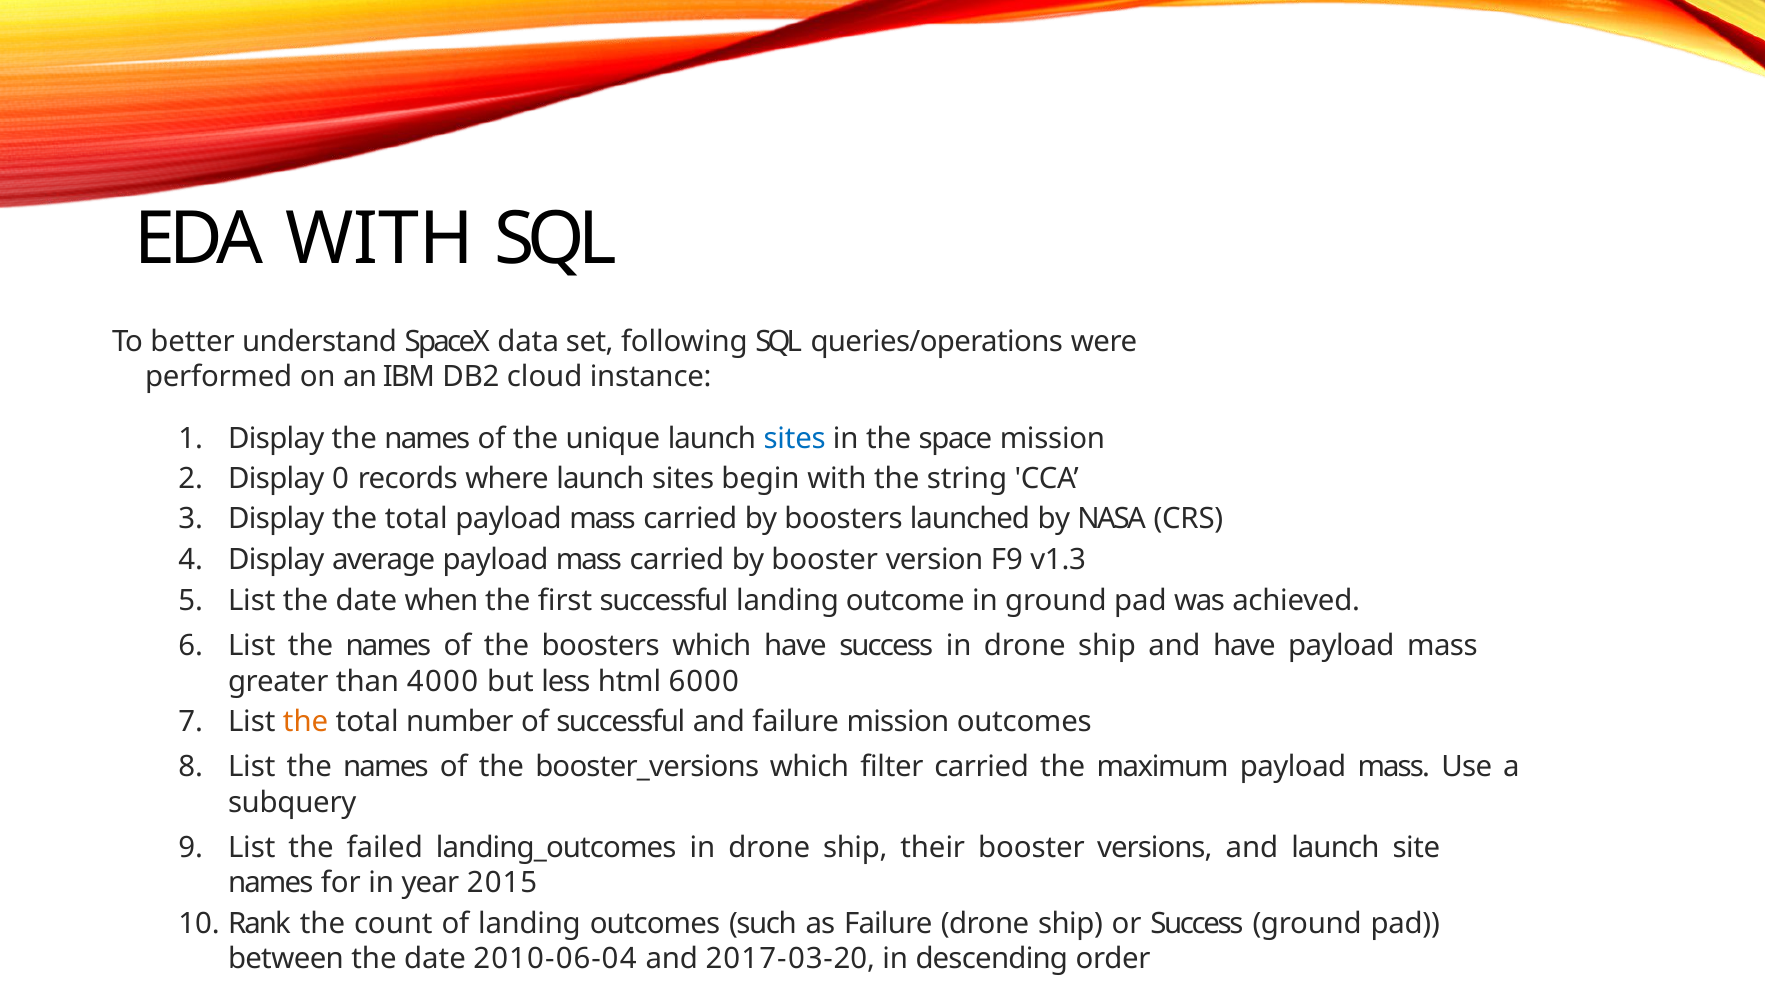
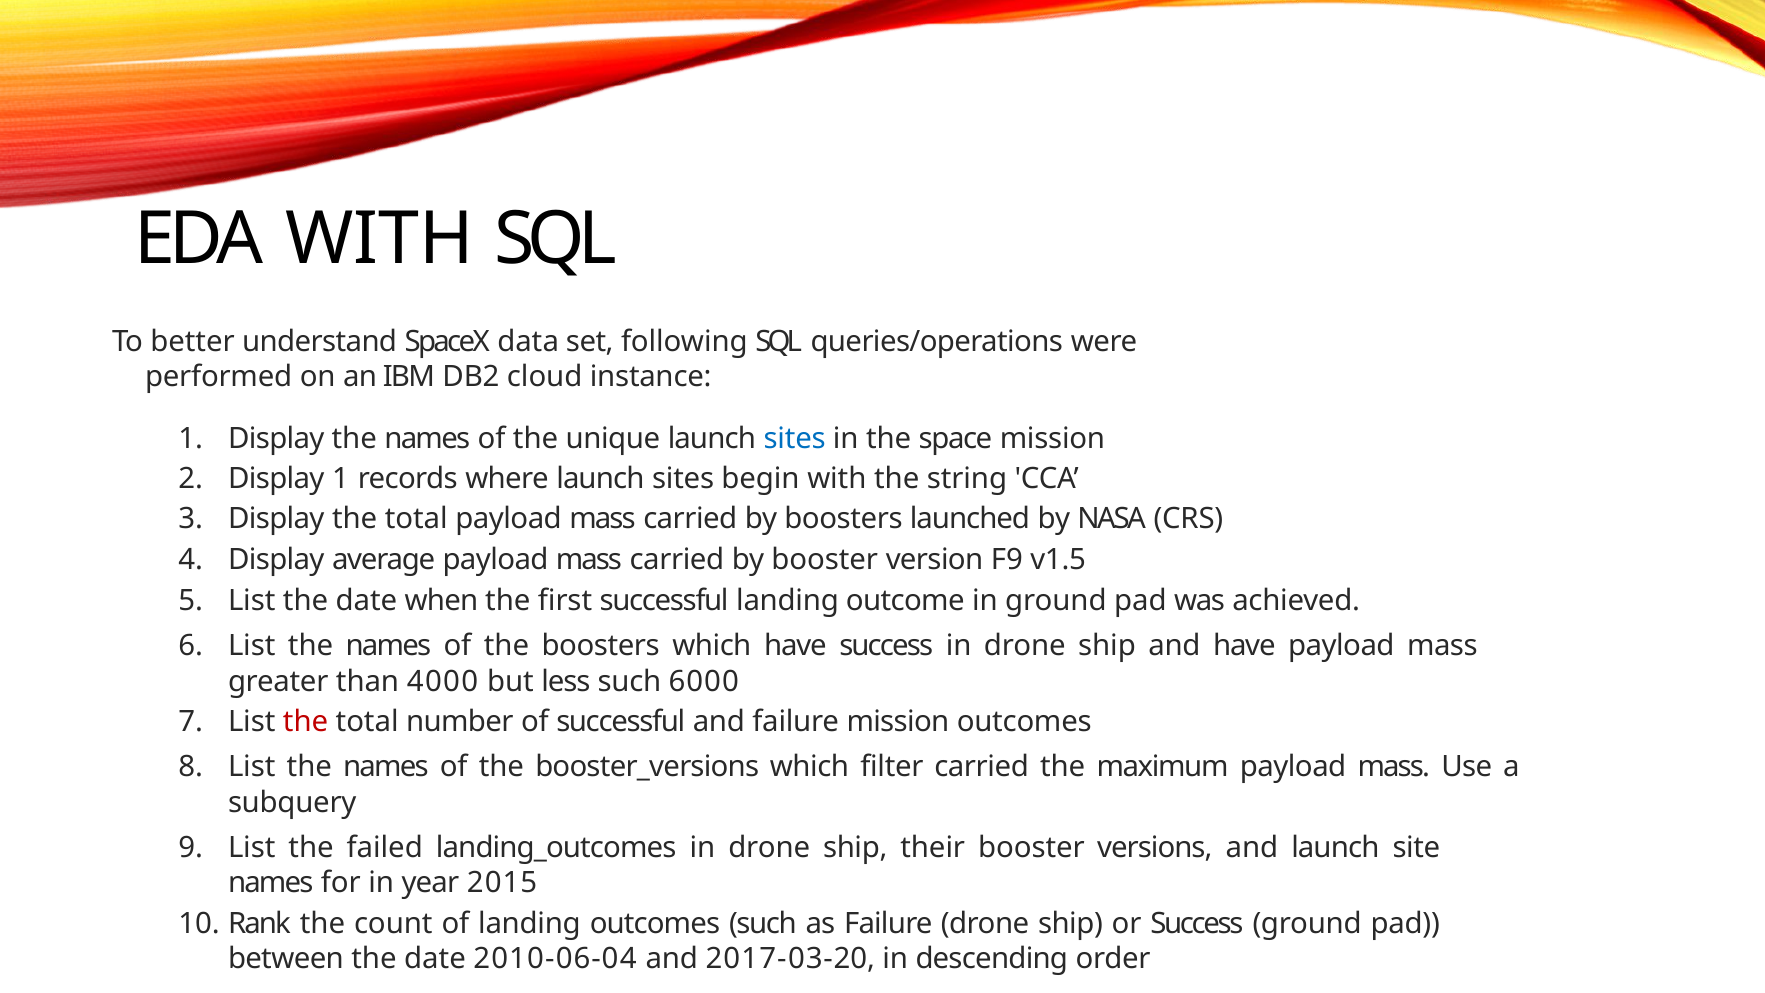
Display 0: 0 -> 1 (340, 479)
v1.3: v1.3 -> v1.5 (1058, 560)
less html: html -> such (629, 681)
the colour: orange -> red (306, 721)
